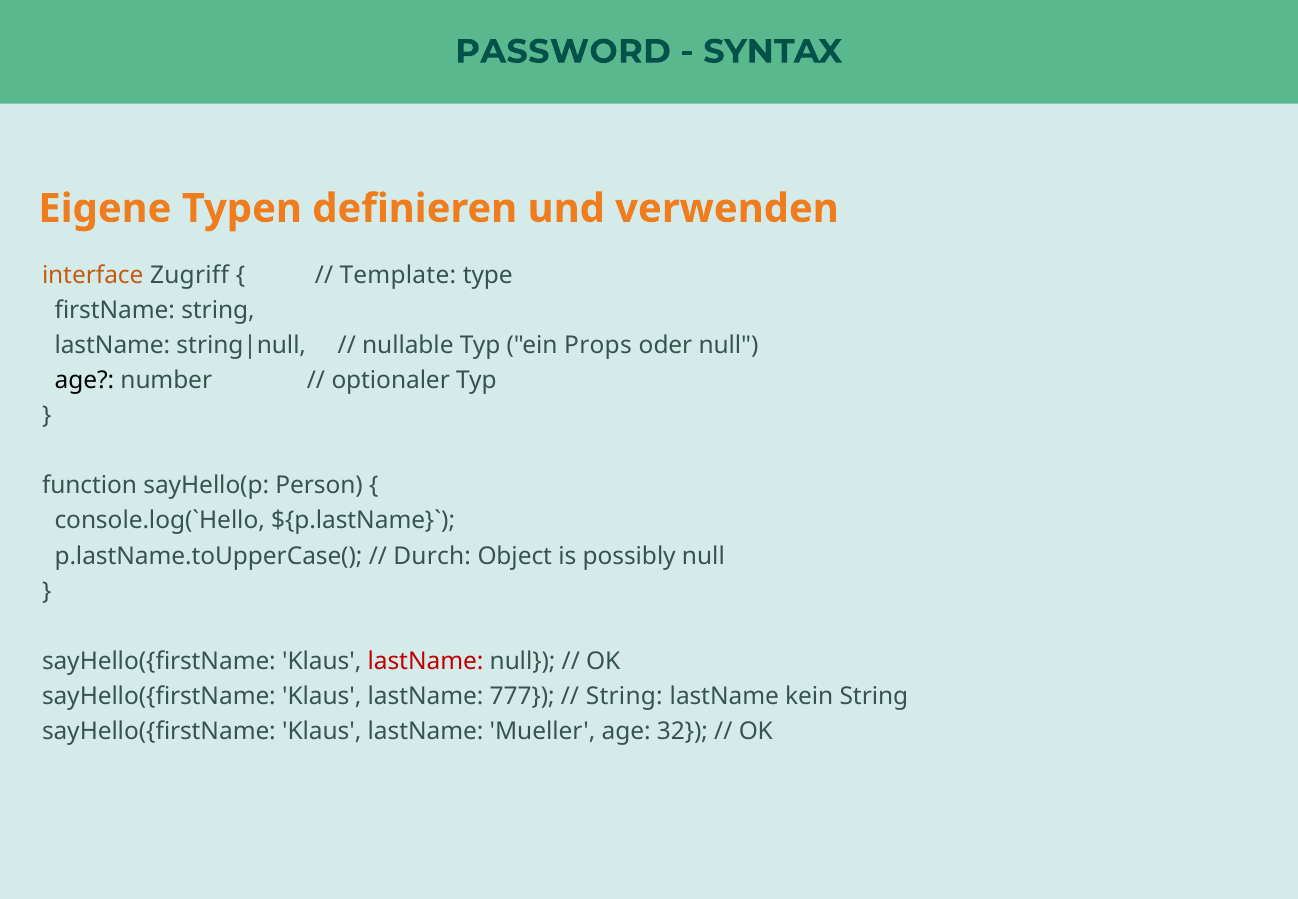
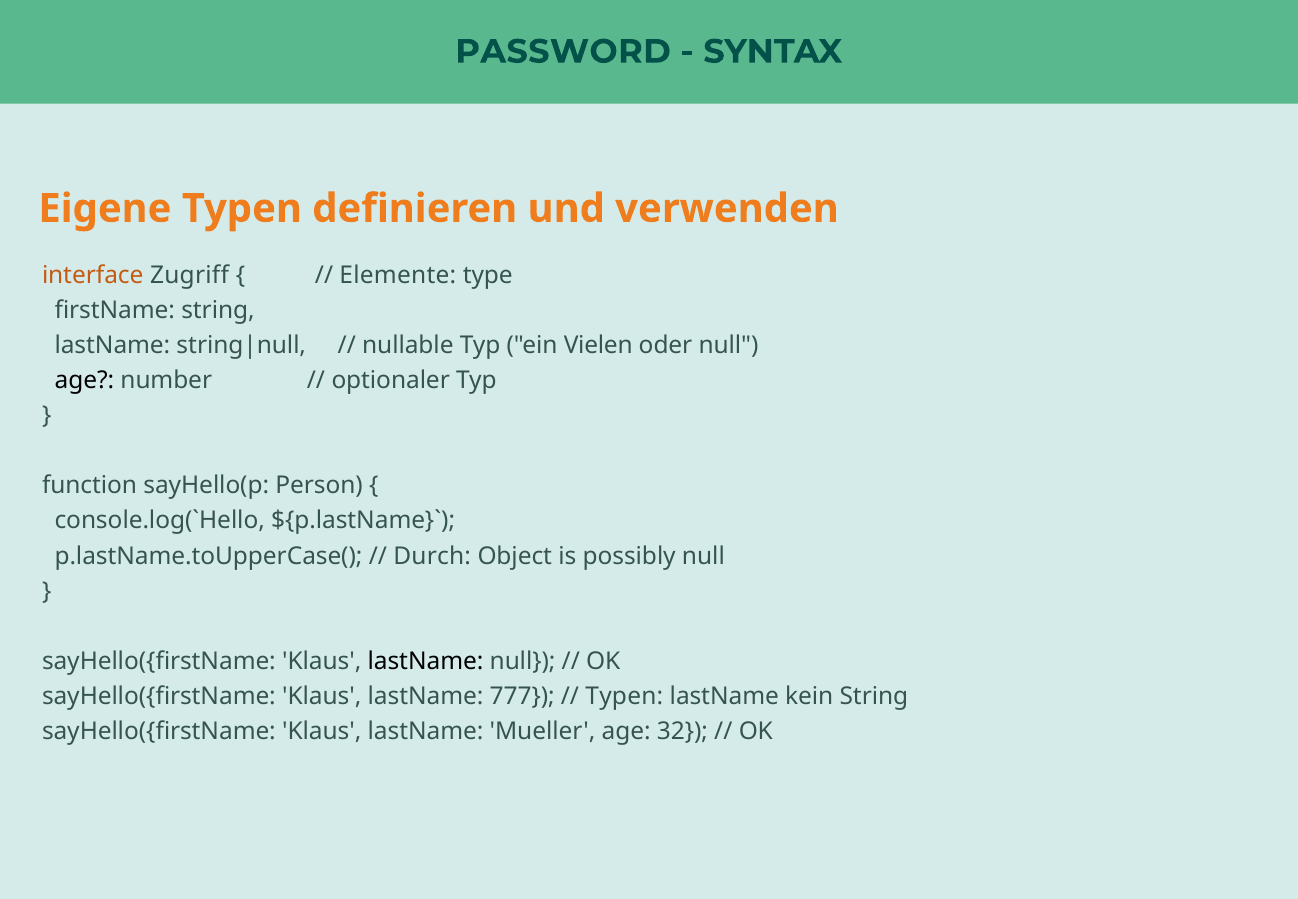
Template: Template -> Elemente (398, 275)
Props: Props -> Vielen (598, 345)
lastName colour: red -> black (426, 661)
String: String -> Typen (624, 696)
